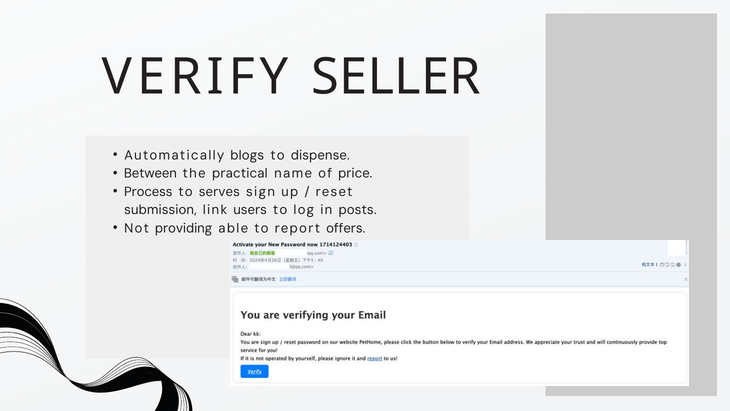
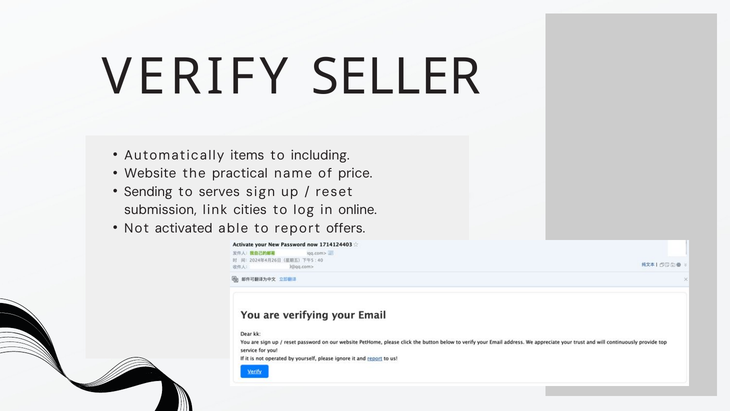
blogs: blogs -> items (247, 155)
dispense: dispense -> including (320, 155)
Between: Between -> Website (150, 173)
Process: Process -> Sending (148, 192)
users: users -> cities (250, 210)
posts: posts -> online (358, 210)
providing: providing -> activated (184, 228)
